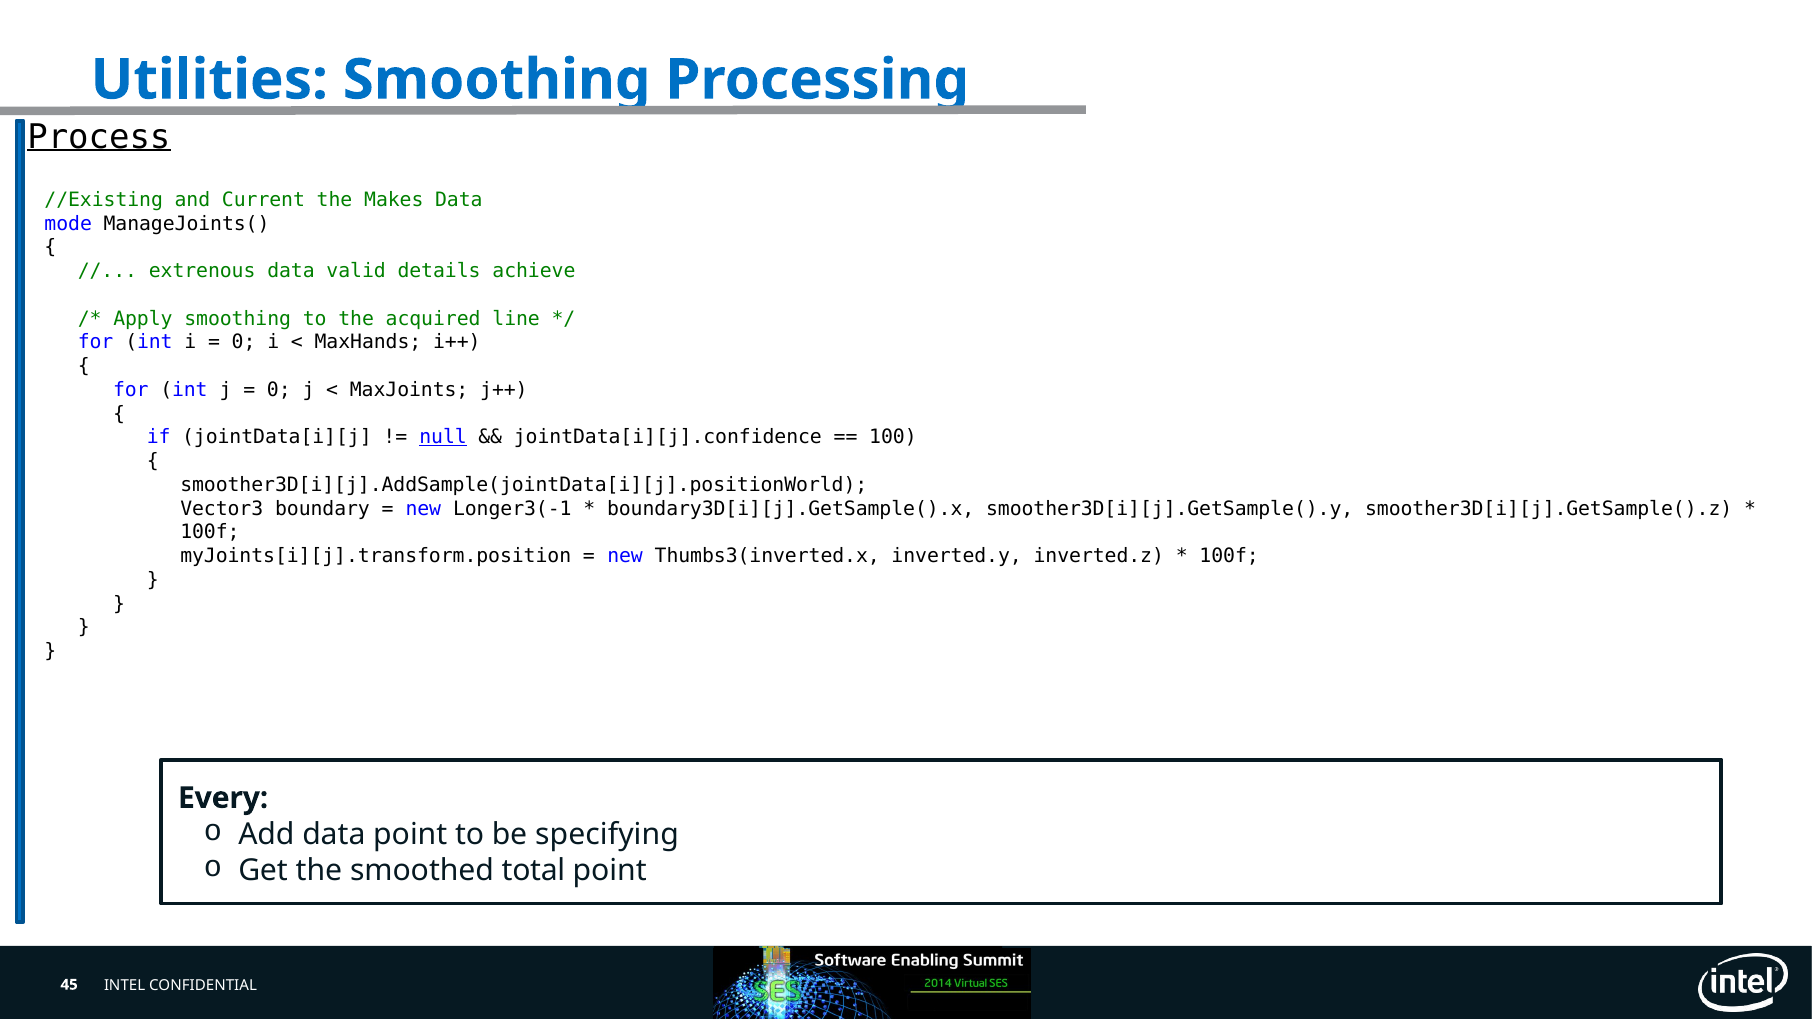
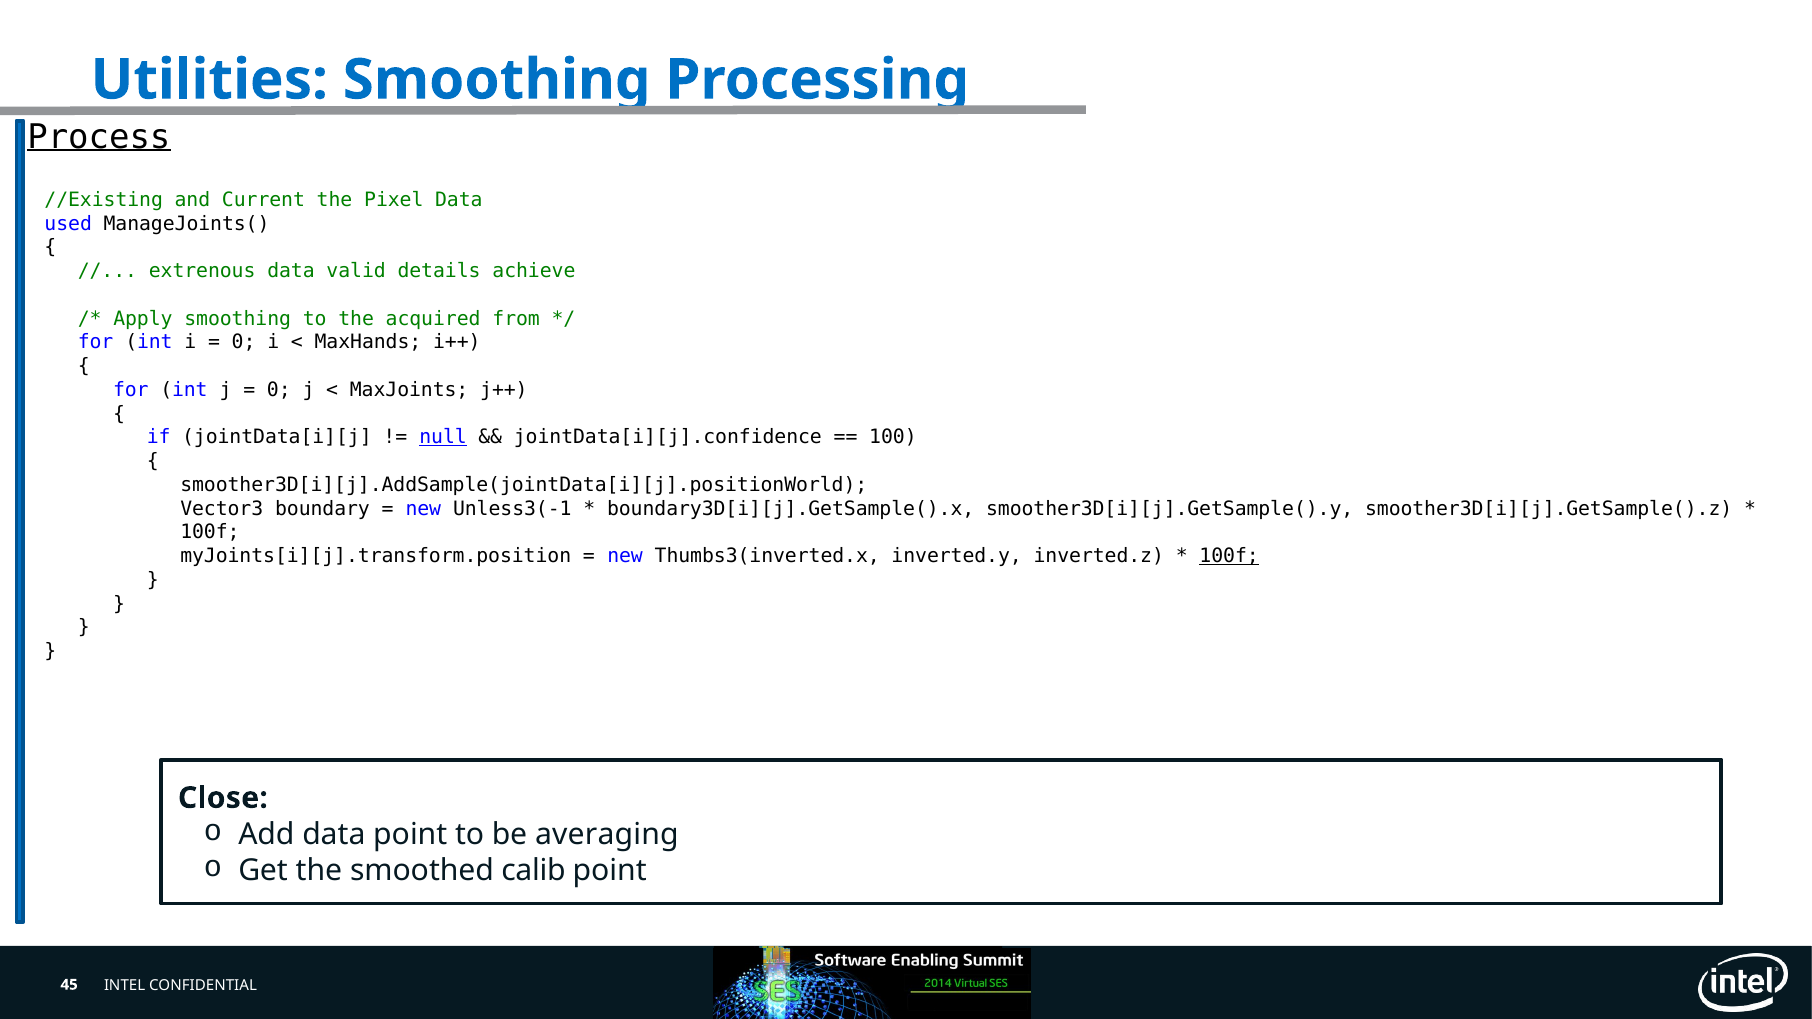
Makes: Makes -> Pixel (394, 200)
mode: mode -> used (68, 224)
line: line -> from (516, 319)
Longer3(-1: Longer3(-1 -> Unless3(-1 (512, 509)
100f underline: none -> present (1229, 556)
Every: Every -> Close (223, 798)
specifying: specifying -> averaging (607, 834)
total: total -> calib (533, 871)
